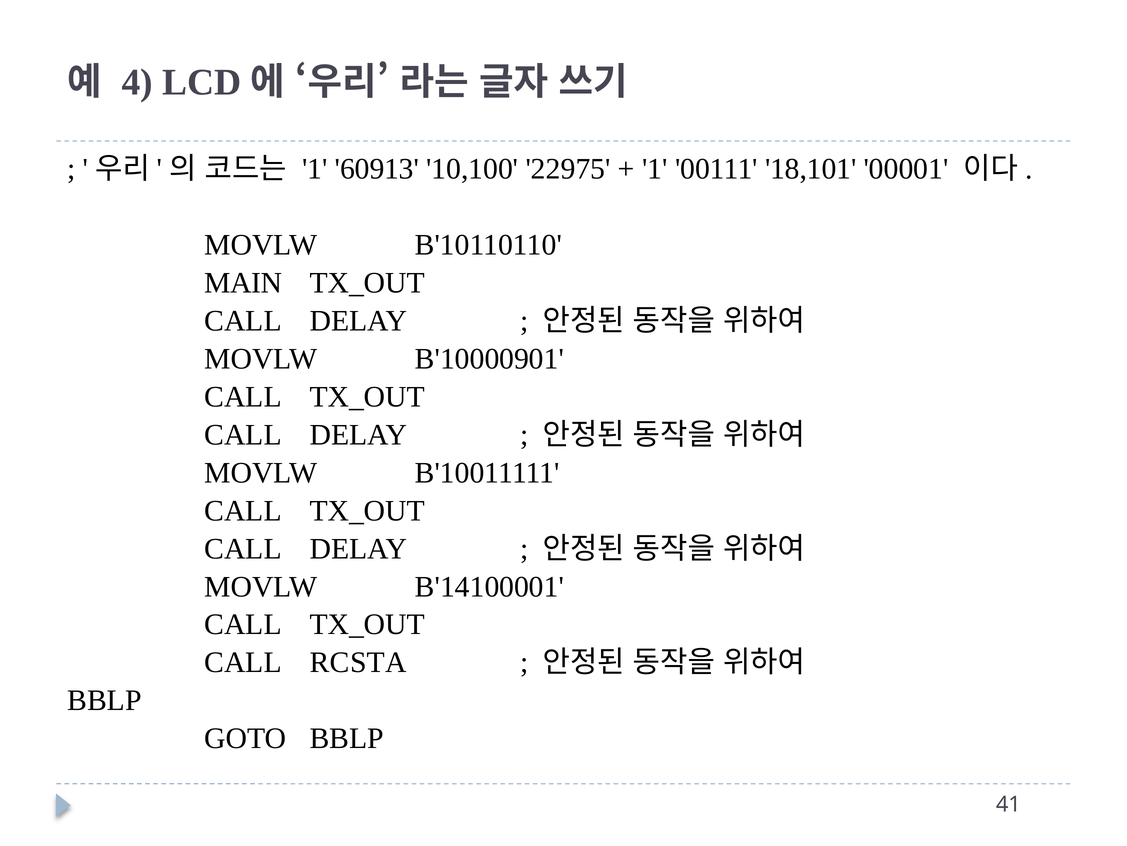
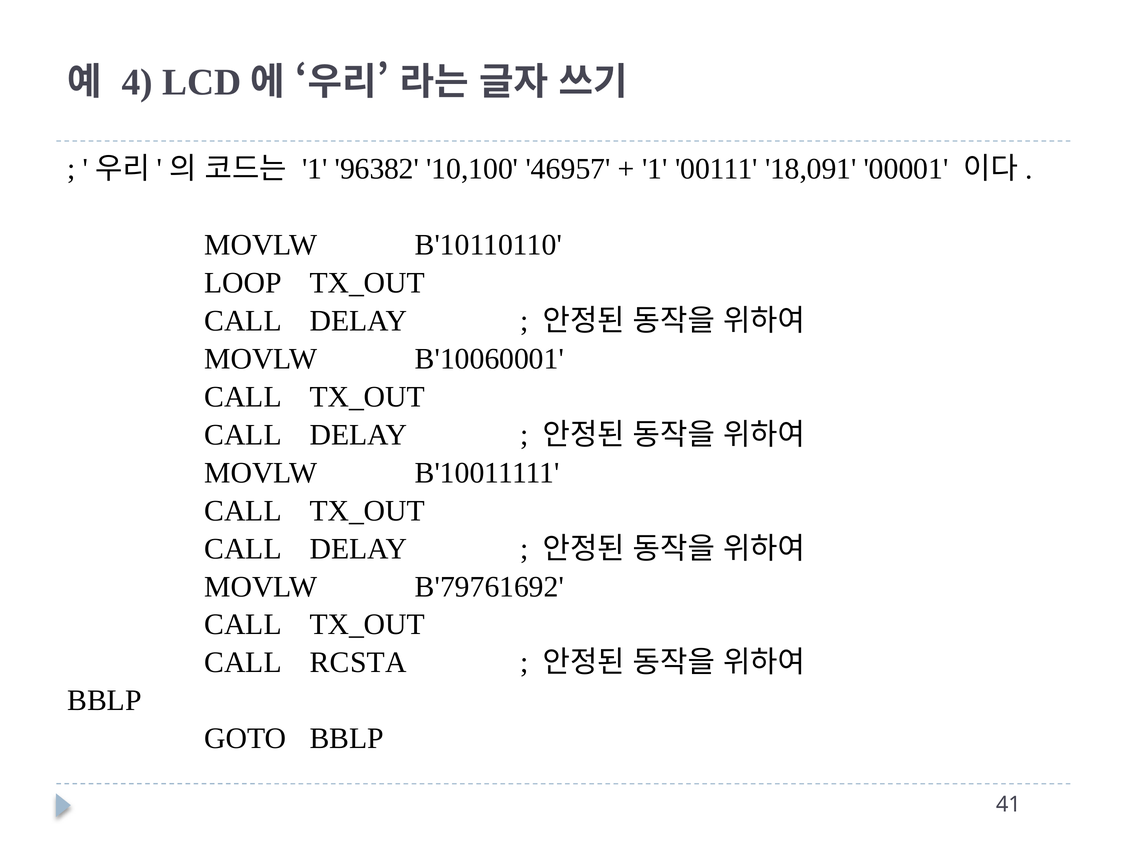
60913: 60913 -> 96382 (377, 169)
22975: 22975 -> 46957 (568, 169)
18,101: 18,101 -> 18,091 (811, 169)
MAIN: MAIN -> LOOP (243, 283)
B'10000901: B'10000901 -> B'10060001 (489, 359)
B'14100001: B'14100001 -> B'79761692 (489, 586)
